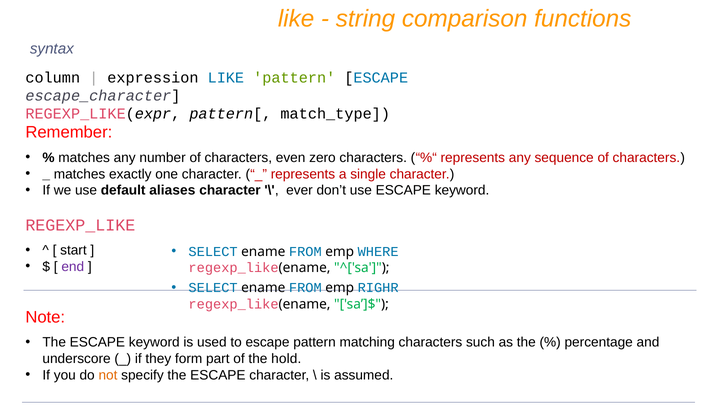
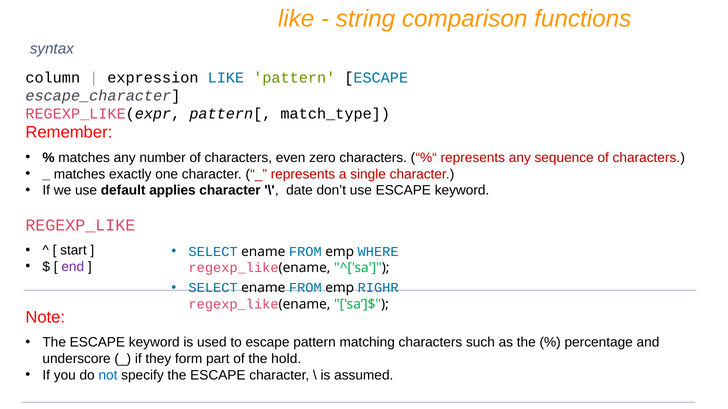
aliases: aliases -> applies (172, 191)
ever: ever -> date (299, 191)
not colour: orange -> blue (108, 376)
